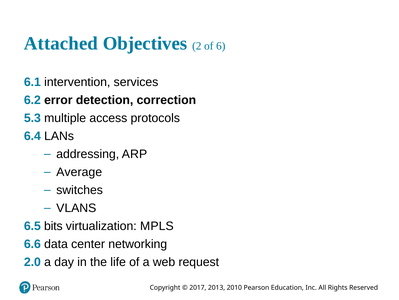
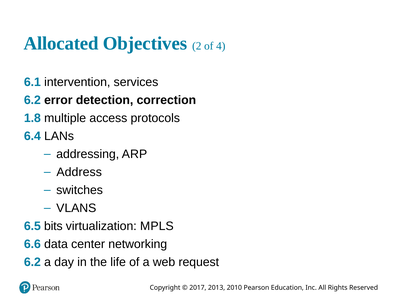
Attached: Attached -> Allocated (61, 43)
6: 6 -> 4 (221, 46)
5.3: 5.3 -> 1.8 (32, 118)
Average: Average -> Address (79, 172)
2.0: 2.0 -> 6.2 (32, 262)
